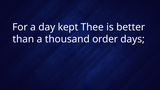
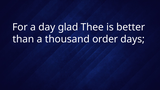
kept: kept -> glad (68, 27)
